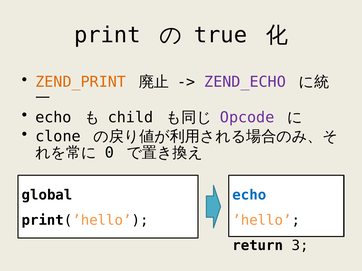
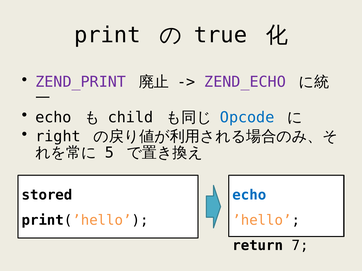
ZEND_PRINT colour: orange -> purple (81, 82)
Opcode colour: purple -> blue (247, 118)
clone: clone -> right (58, 137)
0: 0 -> 5 (109, 153)
global: global -> stored (47, 195)
3: 3 -> 7 (300, 246)
